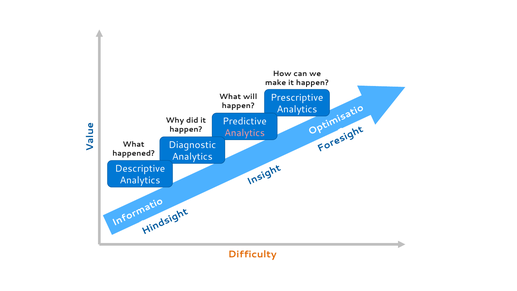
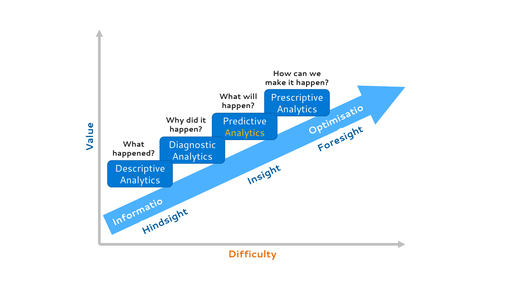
Analytics colour: pink -> yellow (245, 133)
